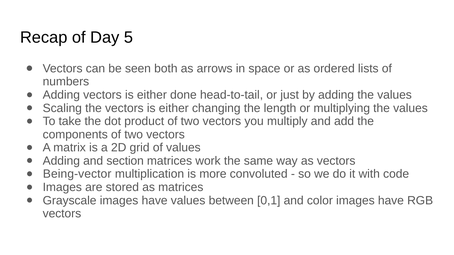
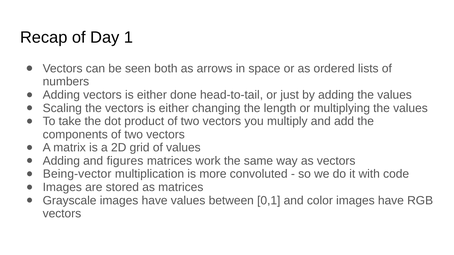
5: 5 -> 1 (128, 38)
section: section -> figures (125, 161)
